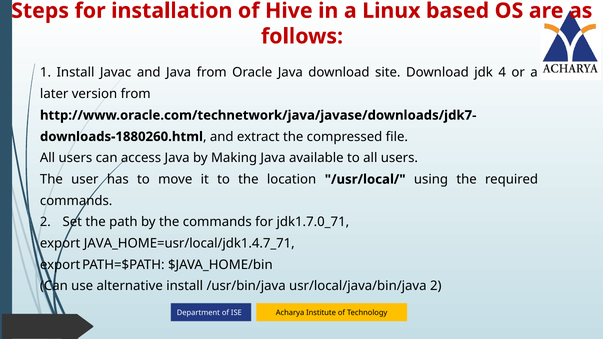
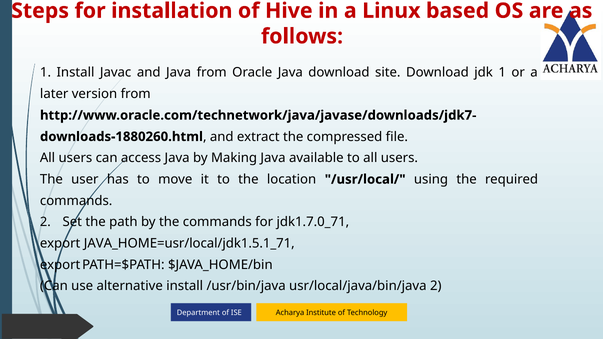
jdk 4: 4 -> 1 (502, 73)
JAVA_HOME=usr/local/jdk1.4.7_71: JAVA_HOME=usr/local/jdk1.4.7_71 -> JAVA_HOME=usr/local/jdk1.5.1_71 (189, 244)
